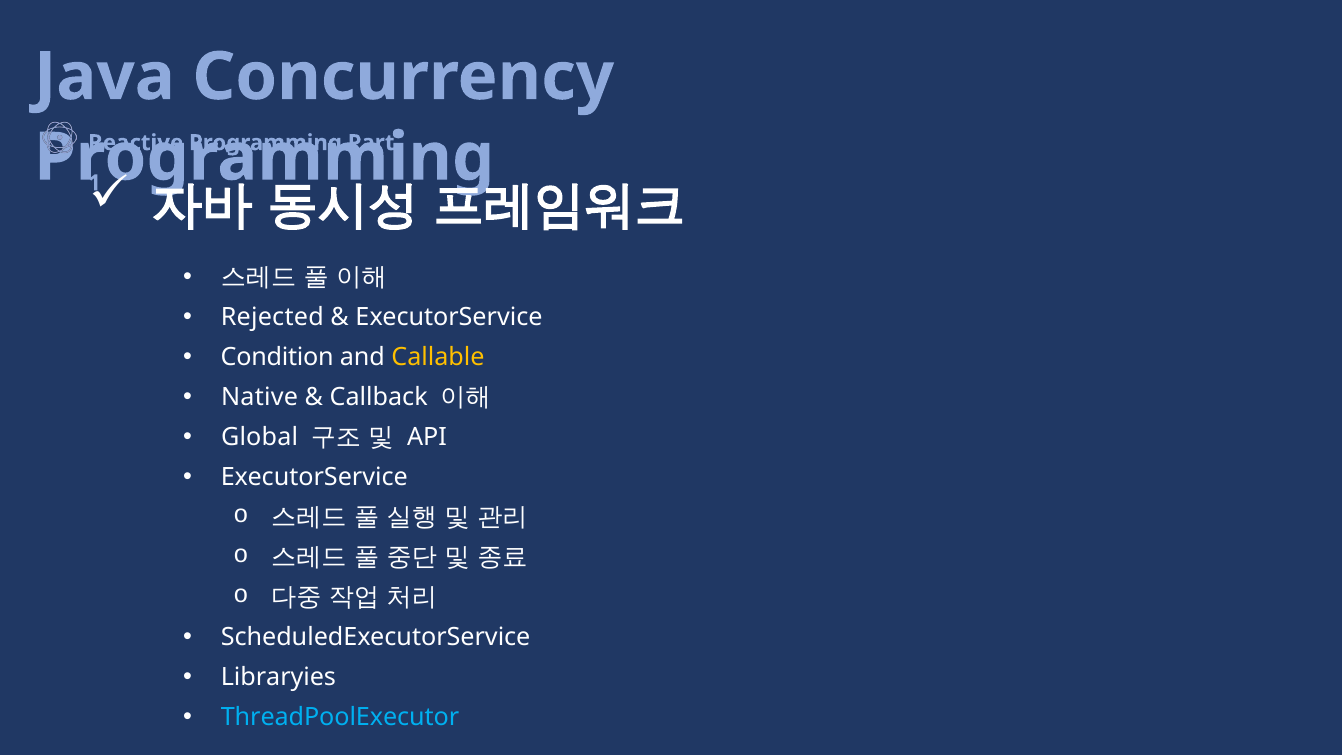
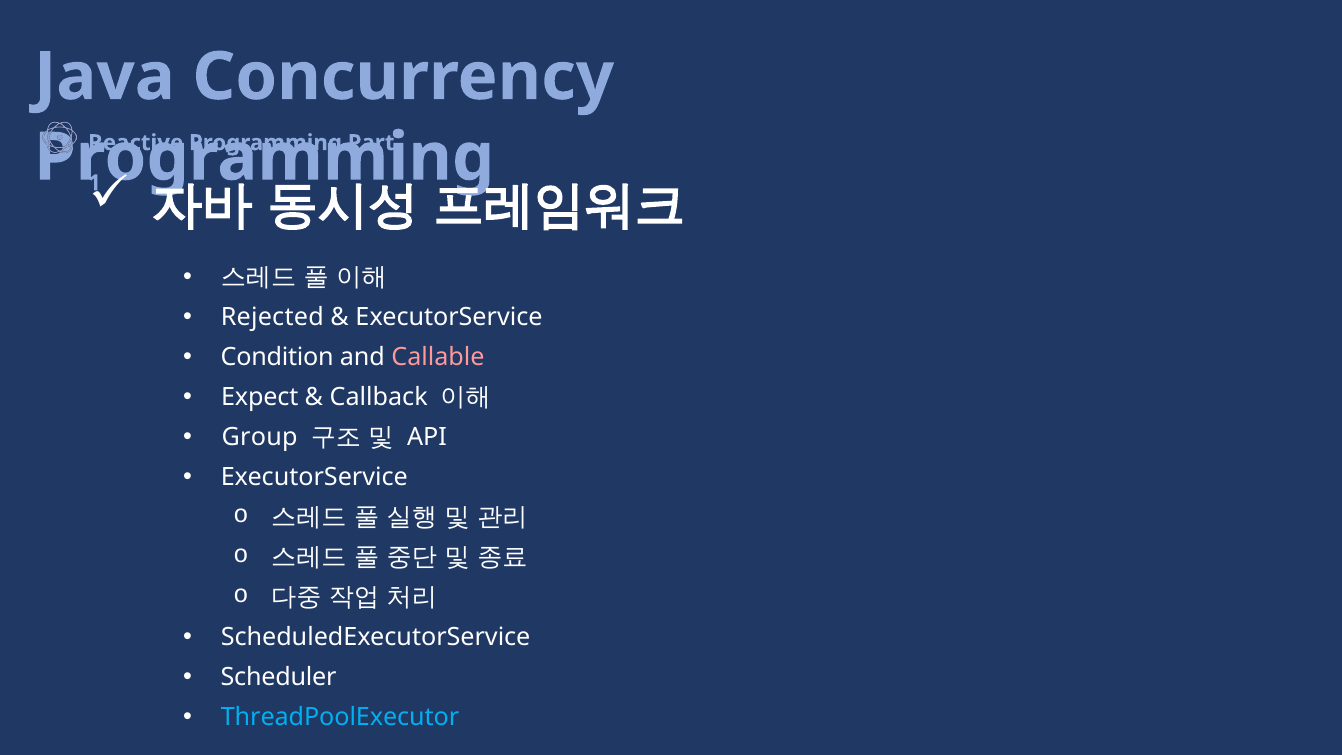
Callable colour: yellow -> pink (438, 358)
Native: Native -> Expect (260, 398)
Global: Global -> Group (260, 437)
Libraryies: Libraryies -> Scheduler (279, 677)
